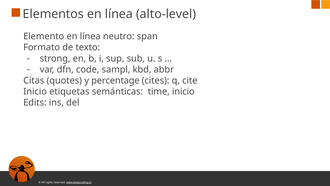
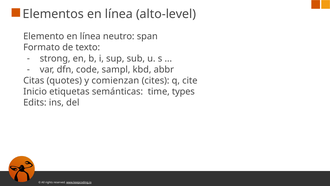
percentage: percentage -> comienzan (115, 80)
time inicio: inicio -> types (183, 91)
